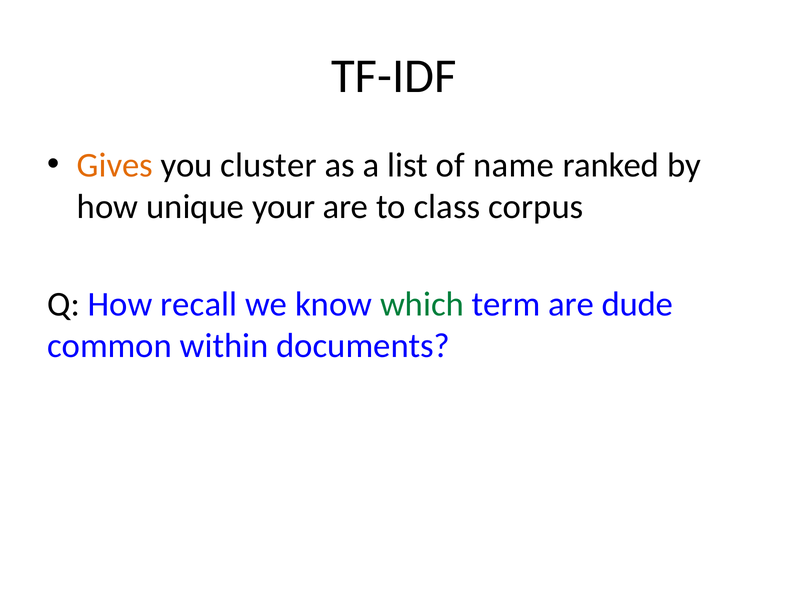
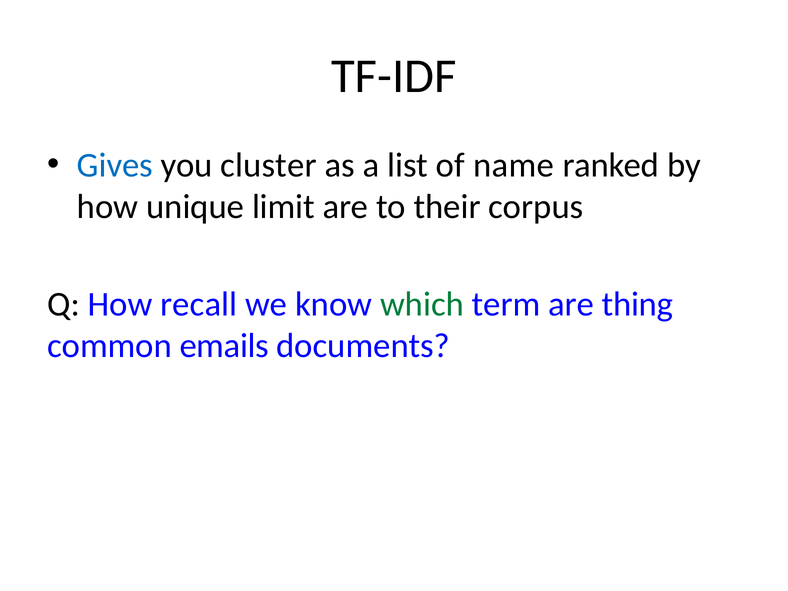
Gives colour: orange -> blue (115, 165)
your: your -> limit (284, 207)
class: class -> their (447, 207)
dude: dude -> thing (637, 304)
within: within -> emails (224, 346)
